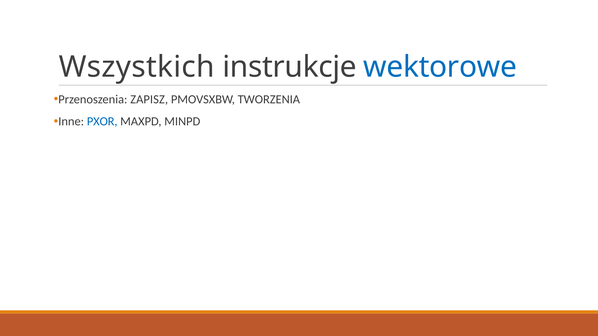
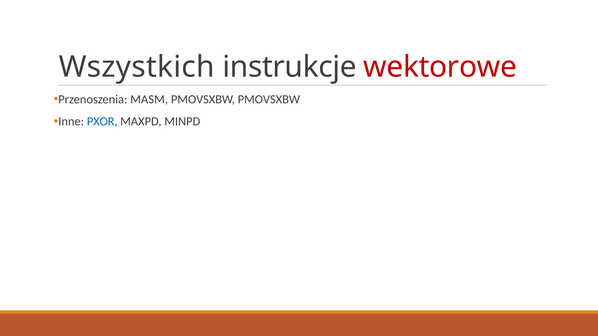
wektorowe colour: blue -> red (440, 67)
ZAPISZ: ZAPISZ -> MASM (149, 99)
PMOVSXBW TWORZENIA: TWORZENIA -> PMOVSXBW (269, 99)
